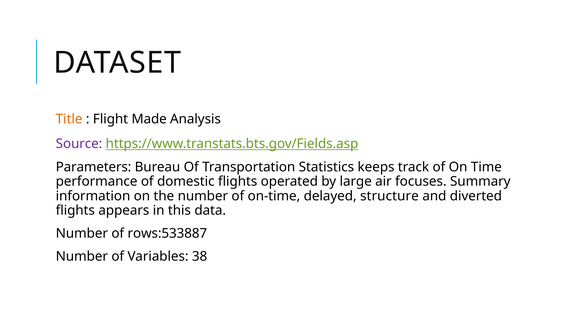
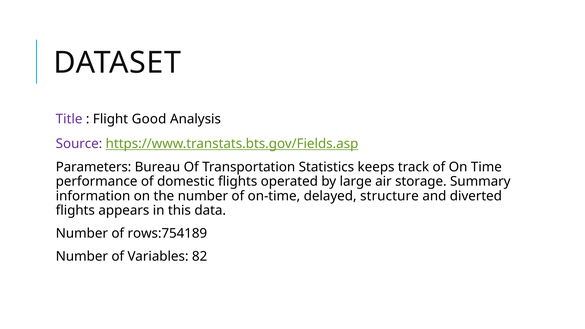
Title colour: orange -> purple (69, 119)
Made: Made -> Good (149, 119)
focuses: focuses -> storage (421, 181)
rows:533887: rows:533887 -> rows:754189 (167, 233)
38: 38 -> 82 (200, 256)
